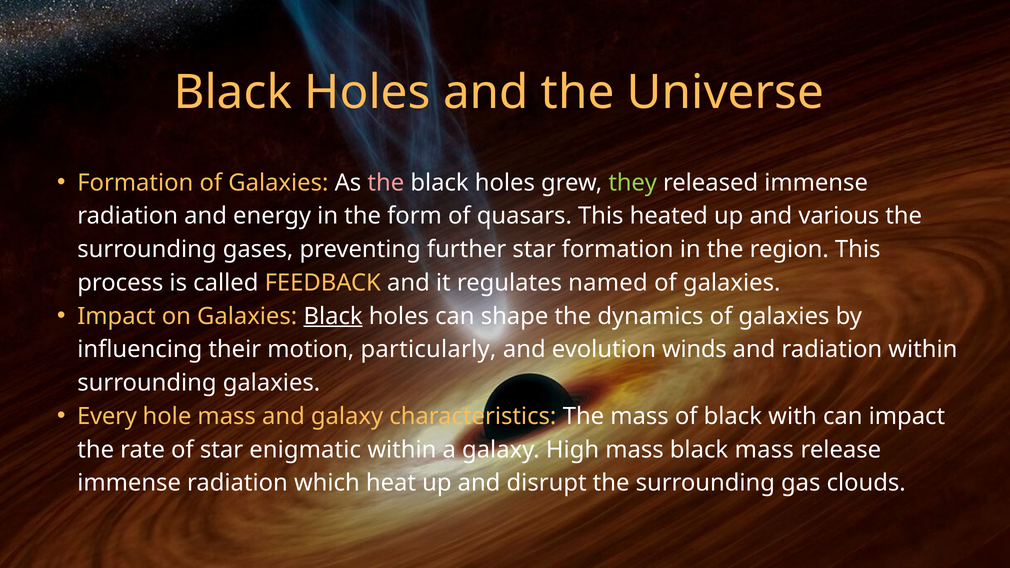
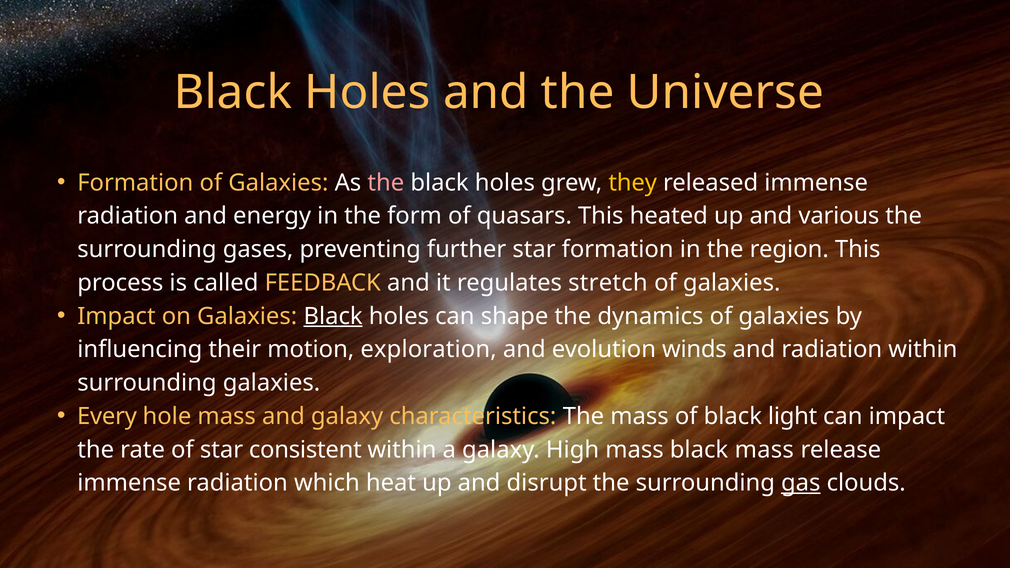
they colour: light green -> yellow (633, 183)
named: named -> stretch (608, 283)
particularly: particularly -> exploration (429, 350)
with: with -> light (793, 416)
enigmatic: enigmatic -> consistent (305, 450)
gas underline: none -> present (801, 483)
